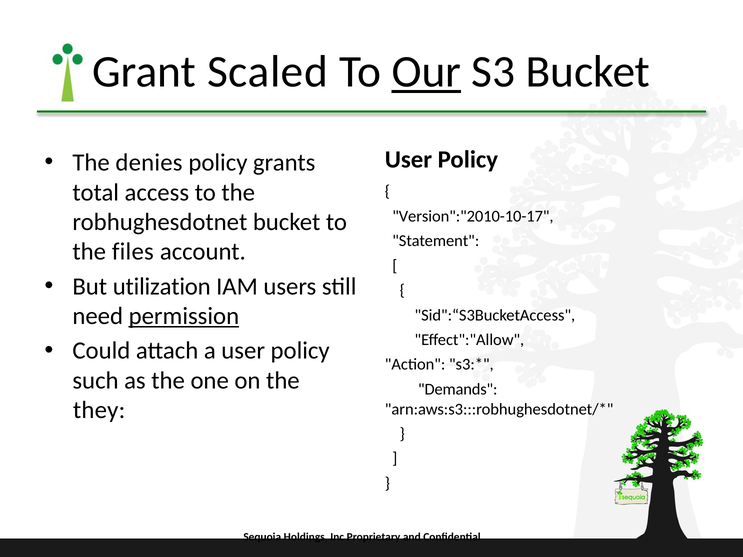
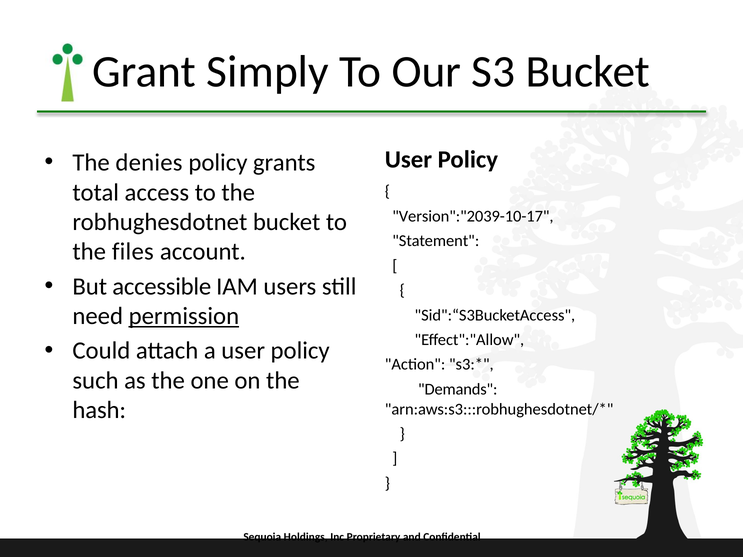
Scaled: Scaled -> Simply (268, 72)
Our underline: present -> none (426, 72)
Version":"2010-10-17: Version":"2010-10-17 -> Version":"2039-10-17 (473, 216)
utilization: utilization -> accessible (162, 287)
they: they -> hash (99, 410)
